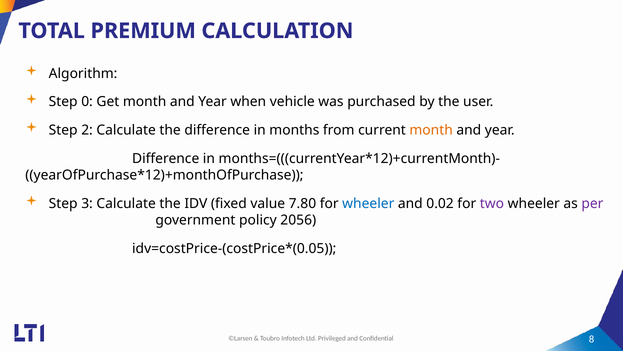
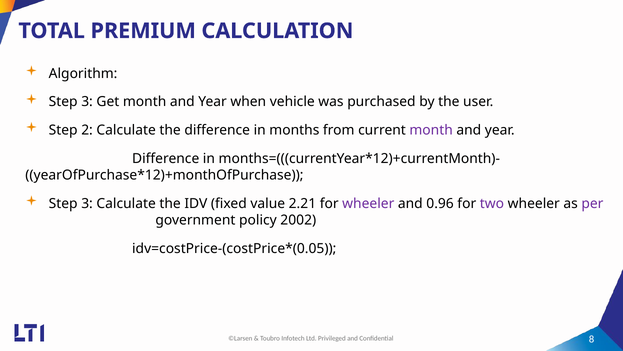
0: 0 -> 3 (87, 102)
month colour: orange -> purple (431, 130)
7.80: 7.80 -> 2.21 (302, 203)
wheeler colour: blue -> purple (368, 203)
0.02: 0.02 -> 0.96 (440, 203)
2056: 2056 -> 2002 (298, 220)
